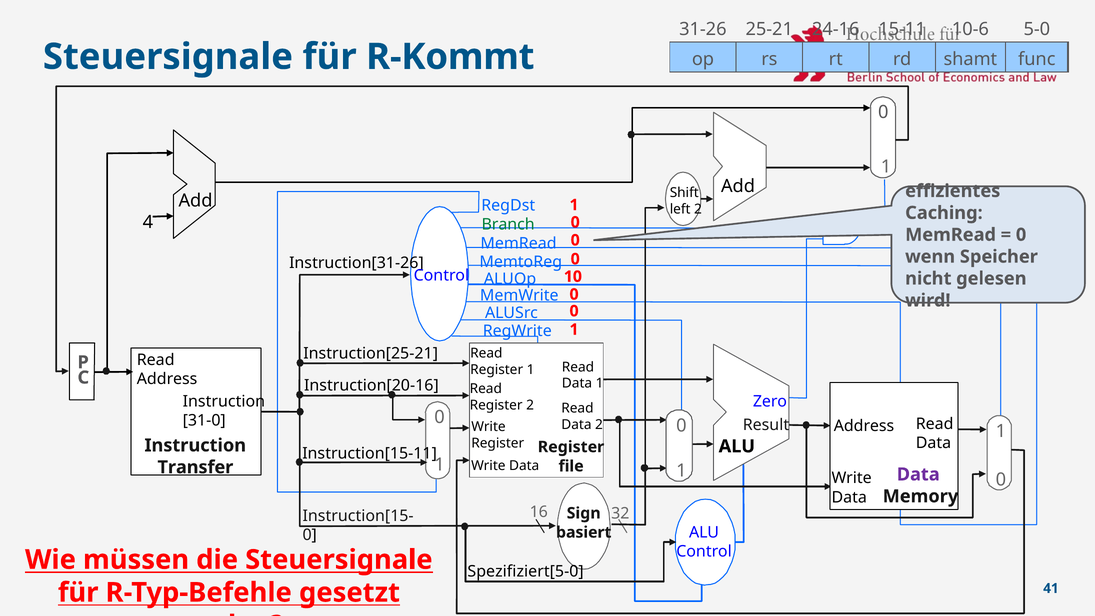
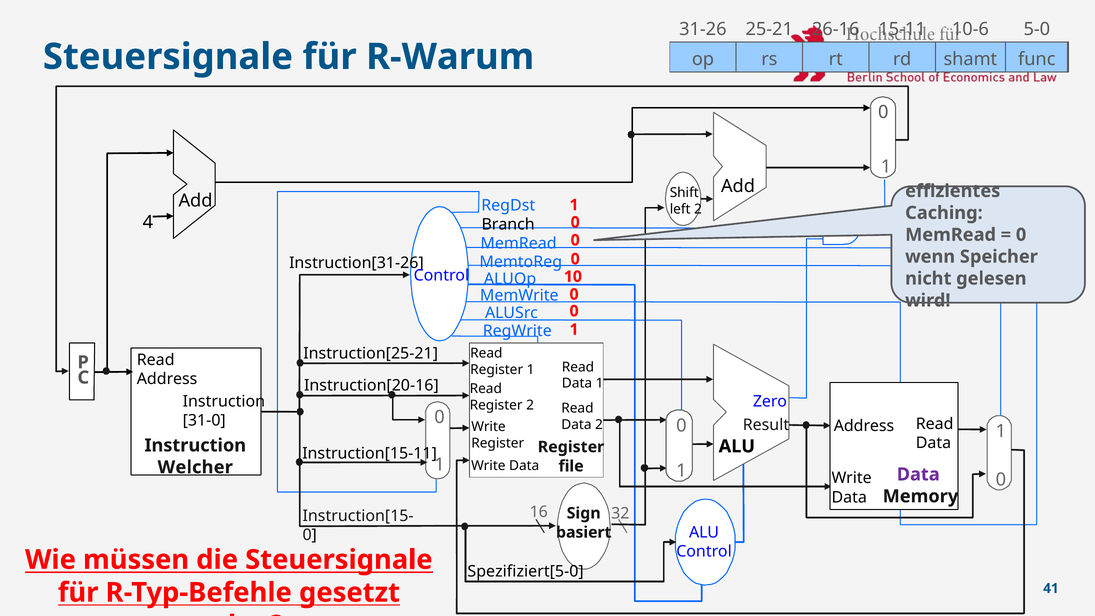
24-16: 24-16 -> 26-16 (836, 29)
R-Kommt: R-Kommt -> R-Warum (450, 57)
Branch colour: green -> black (508, 225)
Transfer: Transfer -> Welcher (195, 467)
